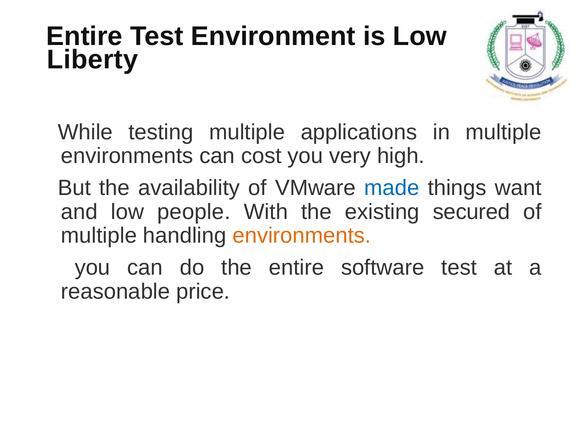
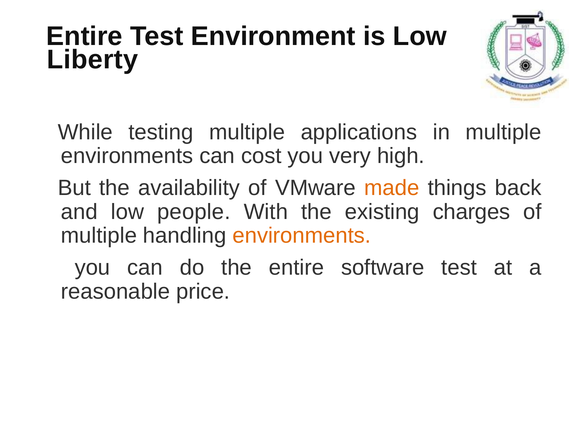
made colour: blue -> orange (392, 188)
want: want -> back (518, 188)
secured: secured -> charges (471, 212)
